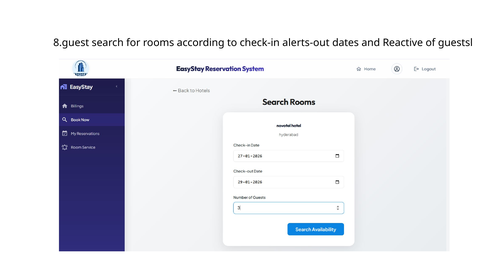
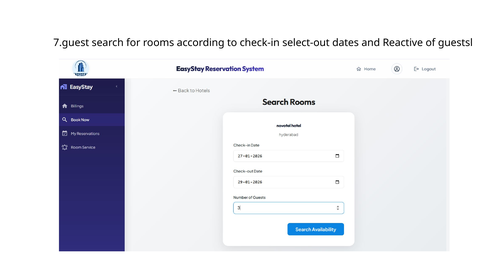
8.guest: 8.guest -> 7.guest (71, 43)
alerts-out: alerts-out -> select-out (306, 43)
